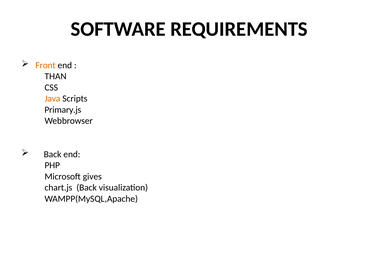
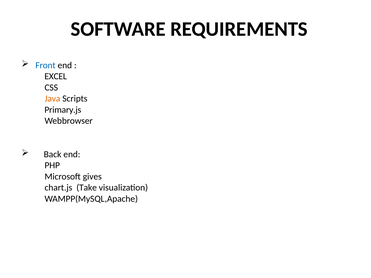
Front colour: orange -> blue (46, 65)
THAN: THAN -> EXCEL (56, 76)
chart.js Back: Back -> Take (87, 188)
